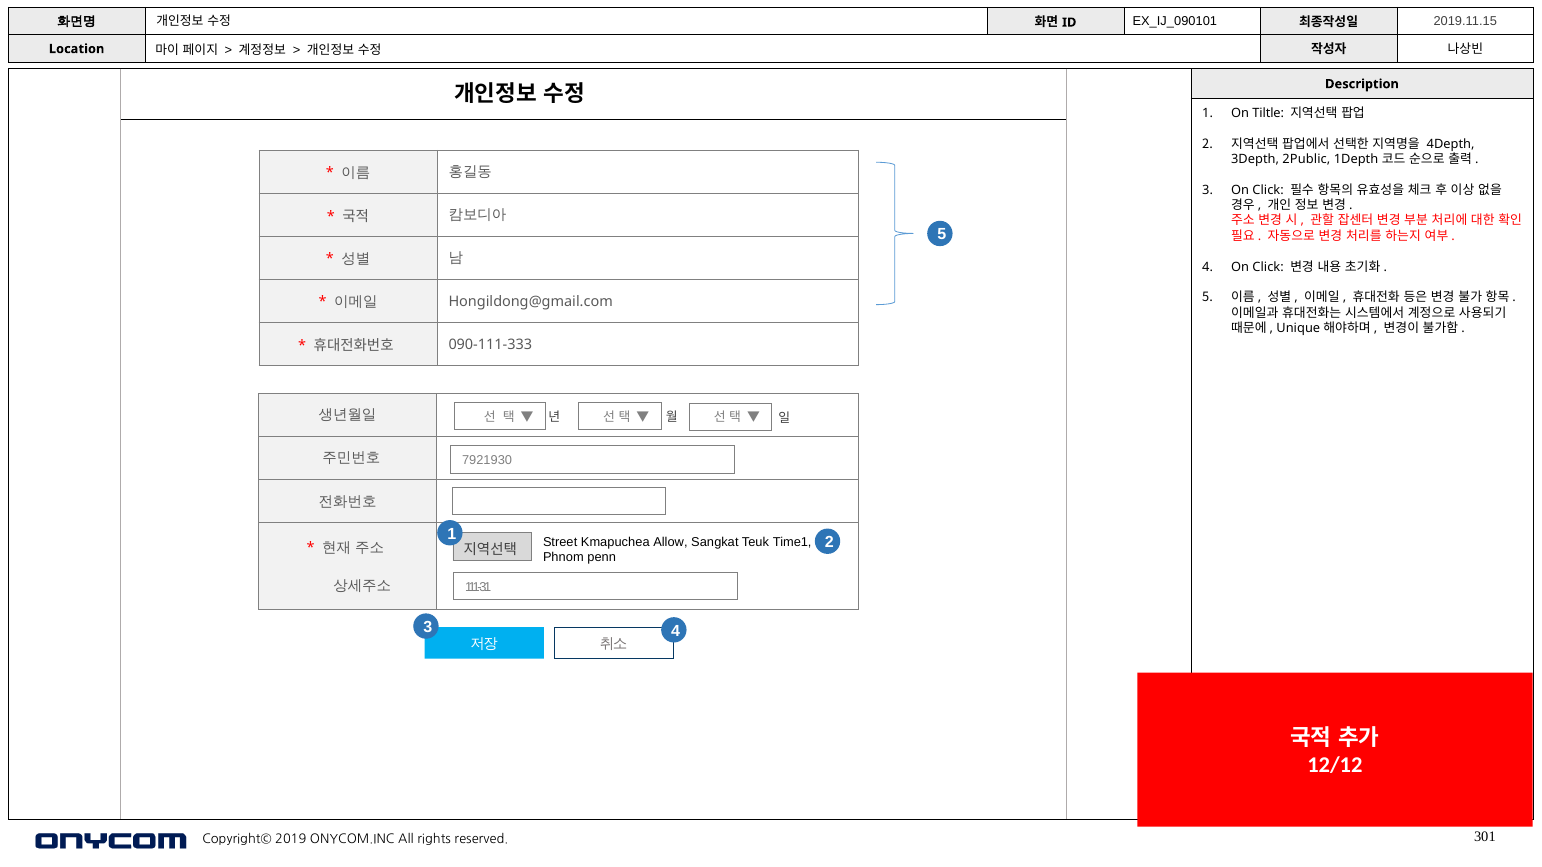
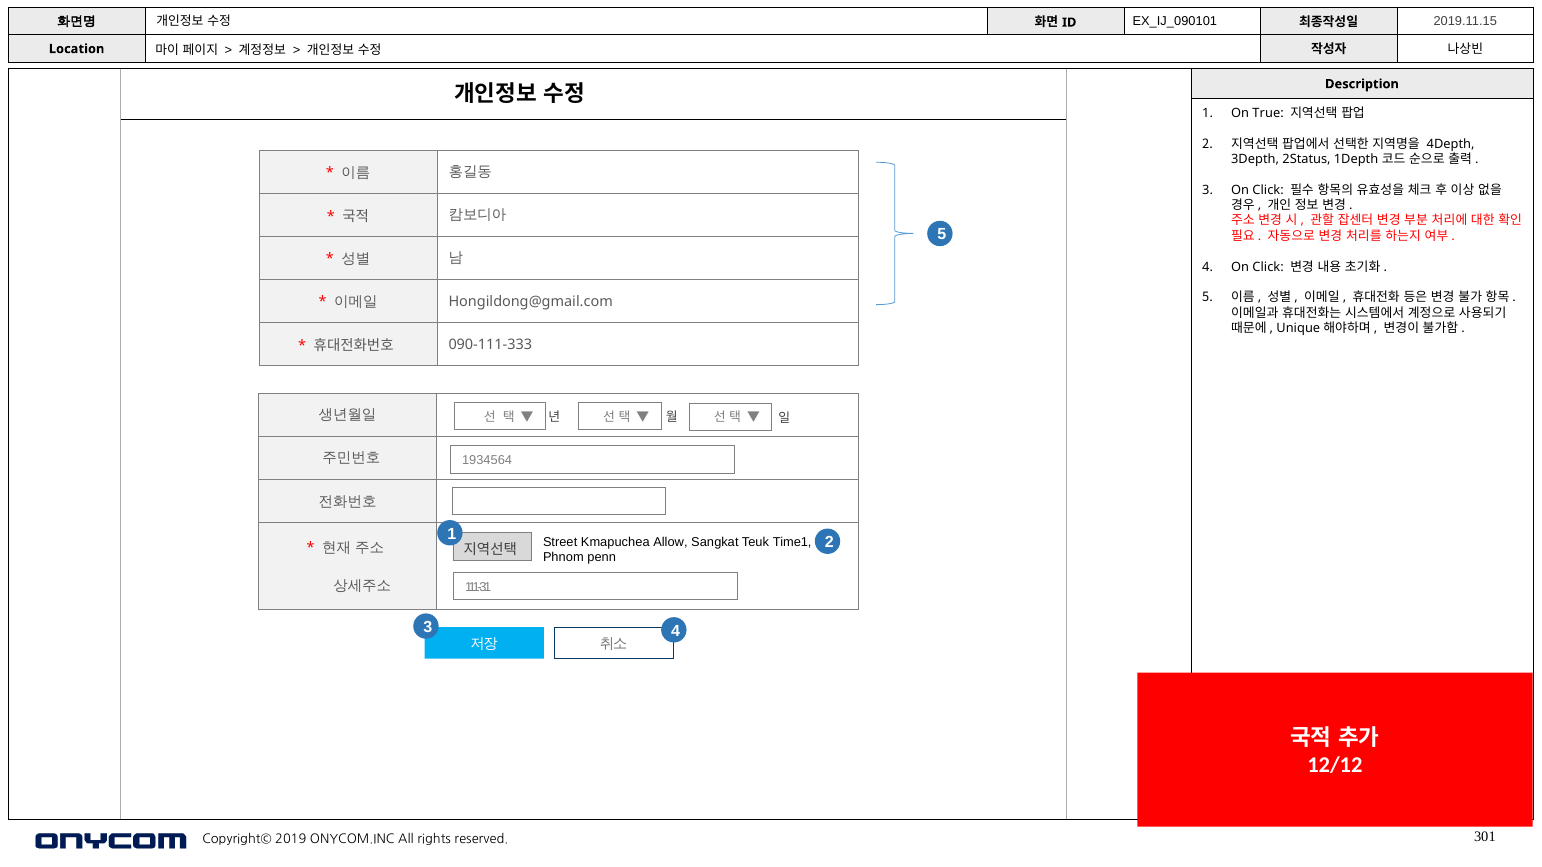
Tiltle: Tiltle -> True (1268, 113)
2Public: 2Public -> 2Status (1307, 159)
7921930: 7921930 -> 1934564 (487, 460)
